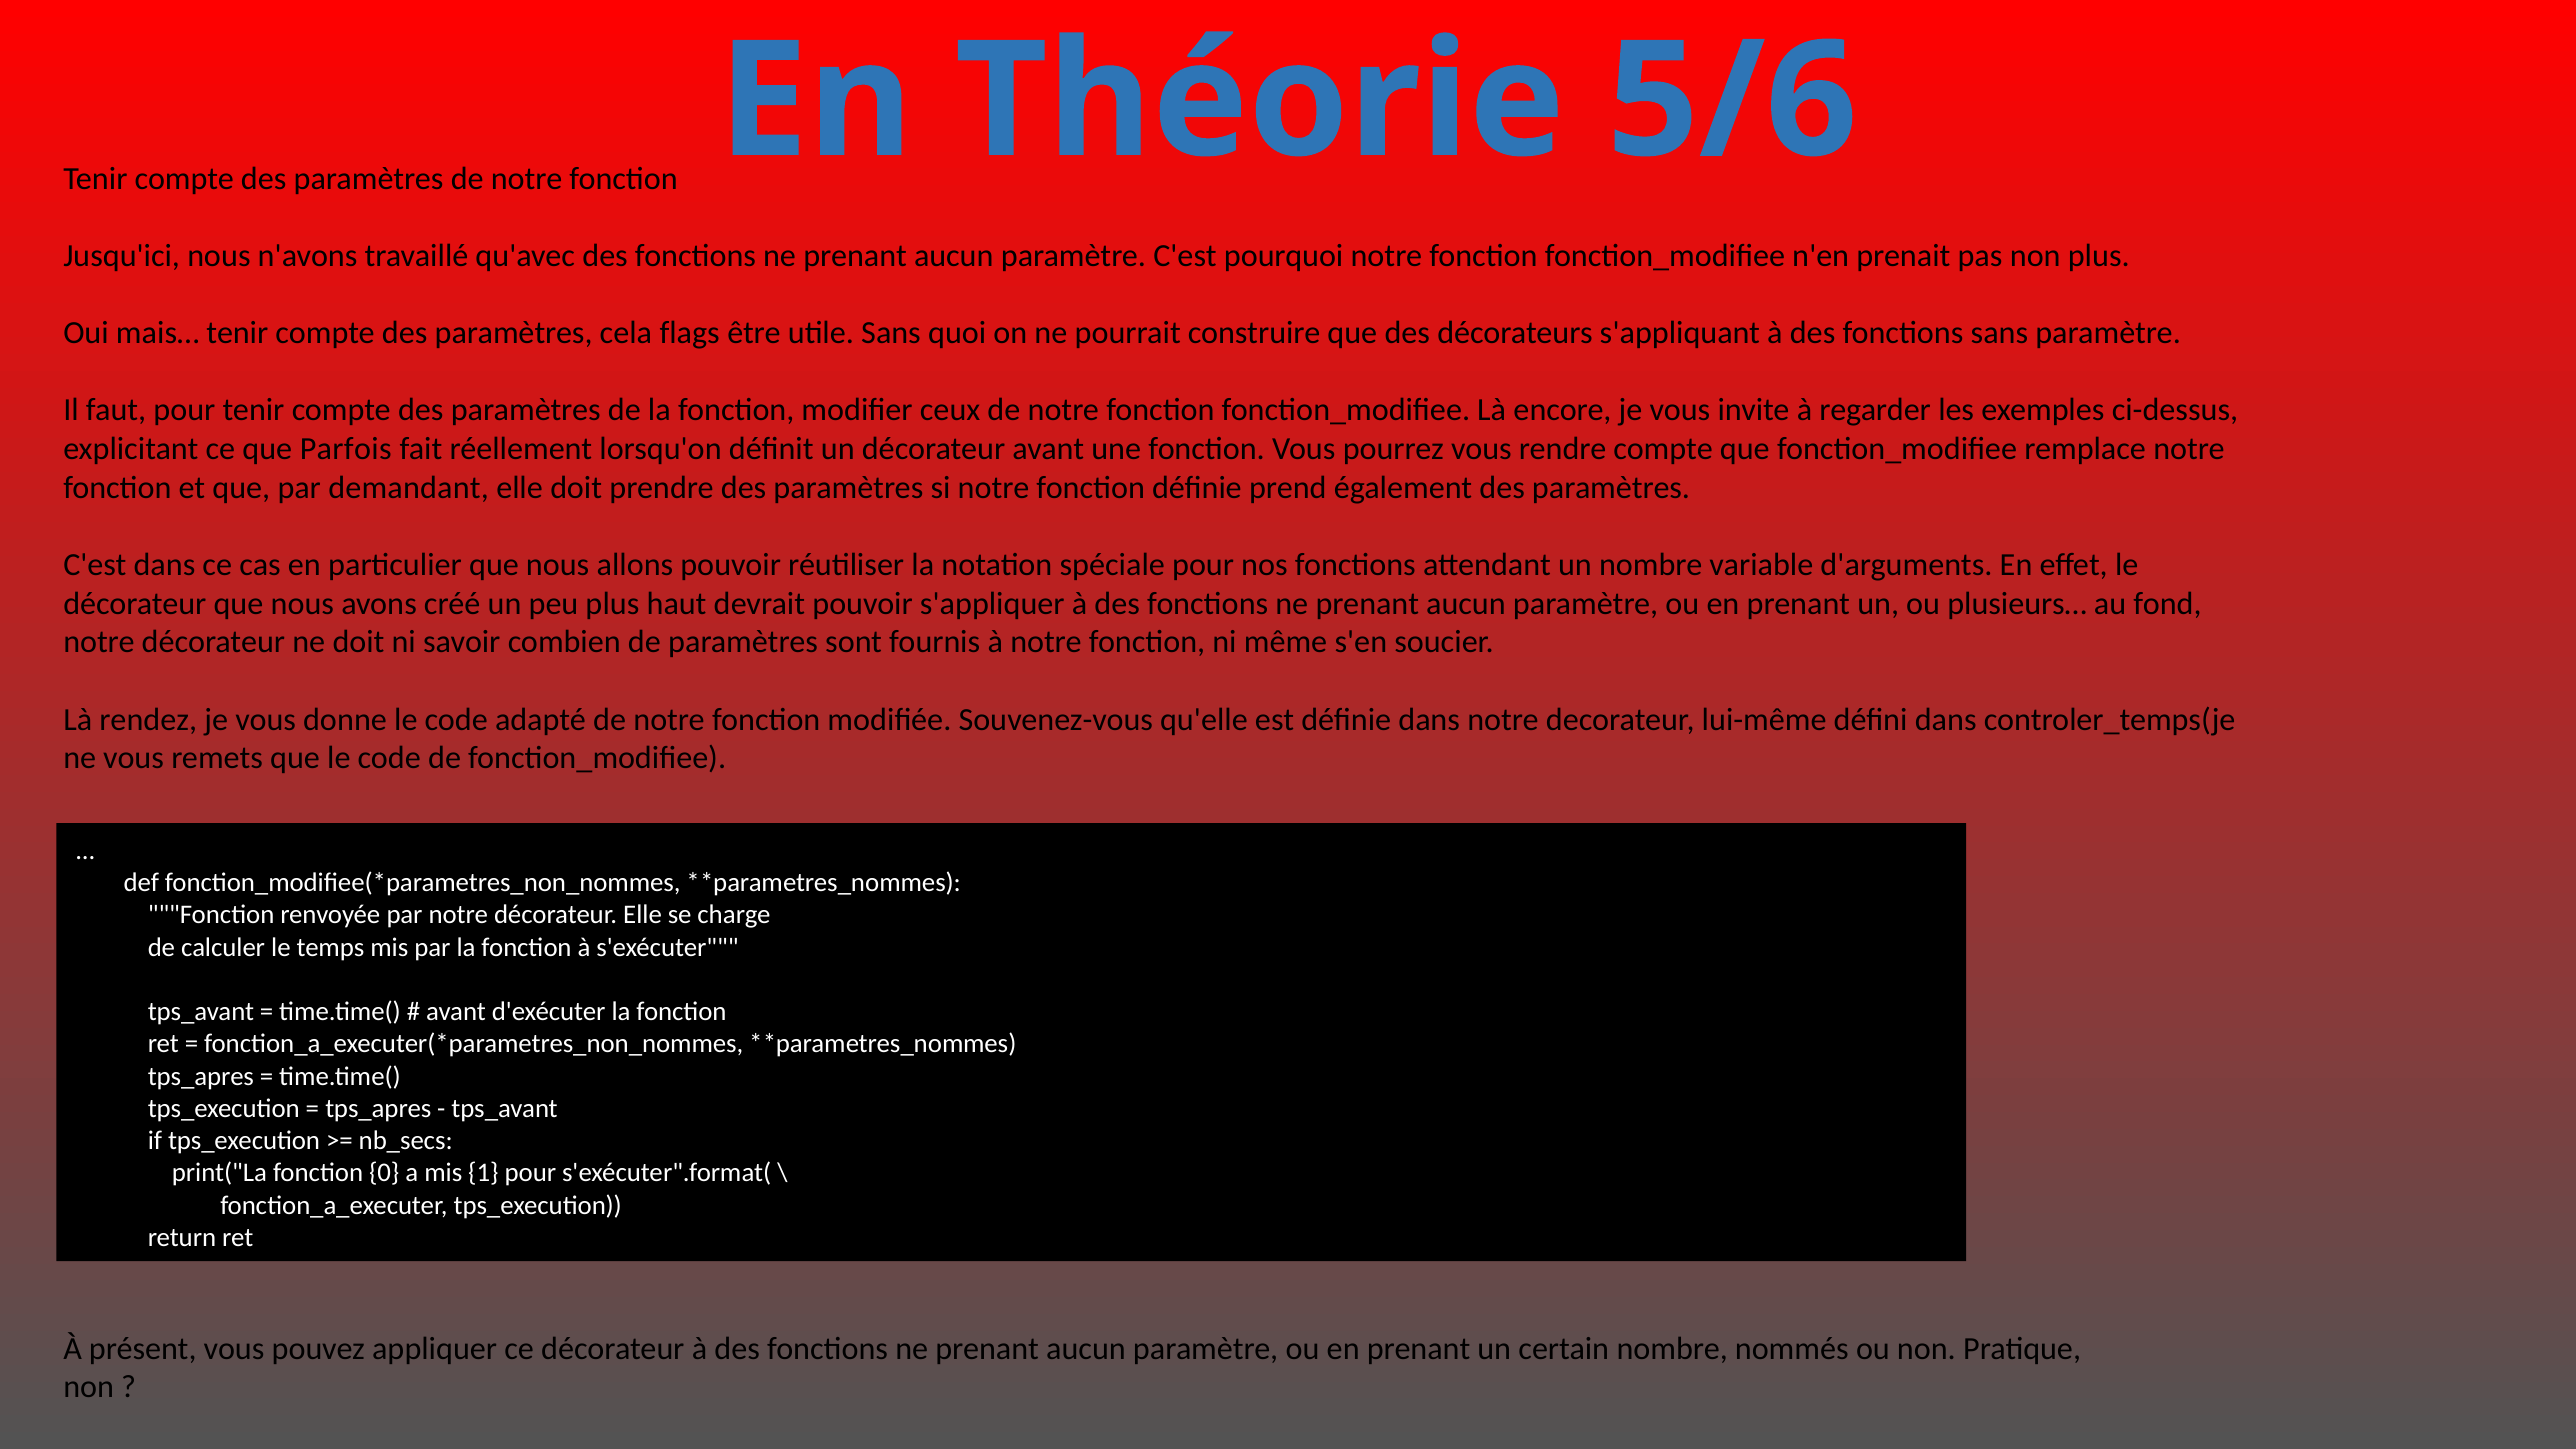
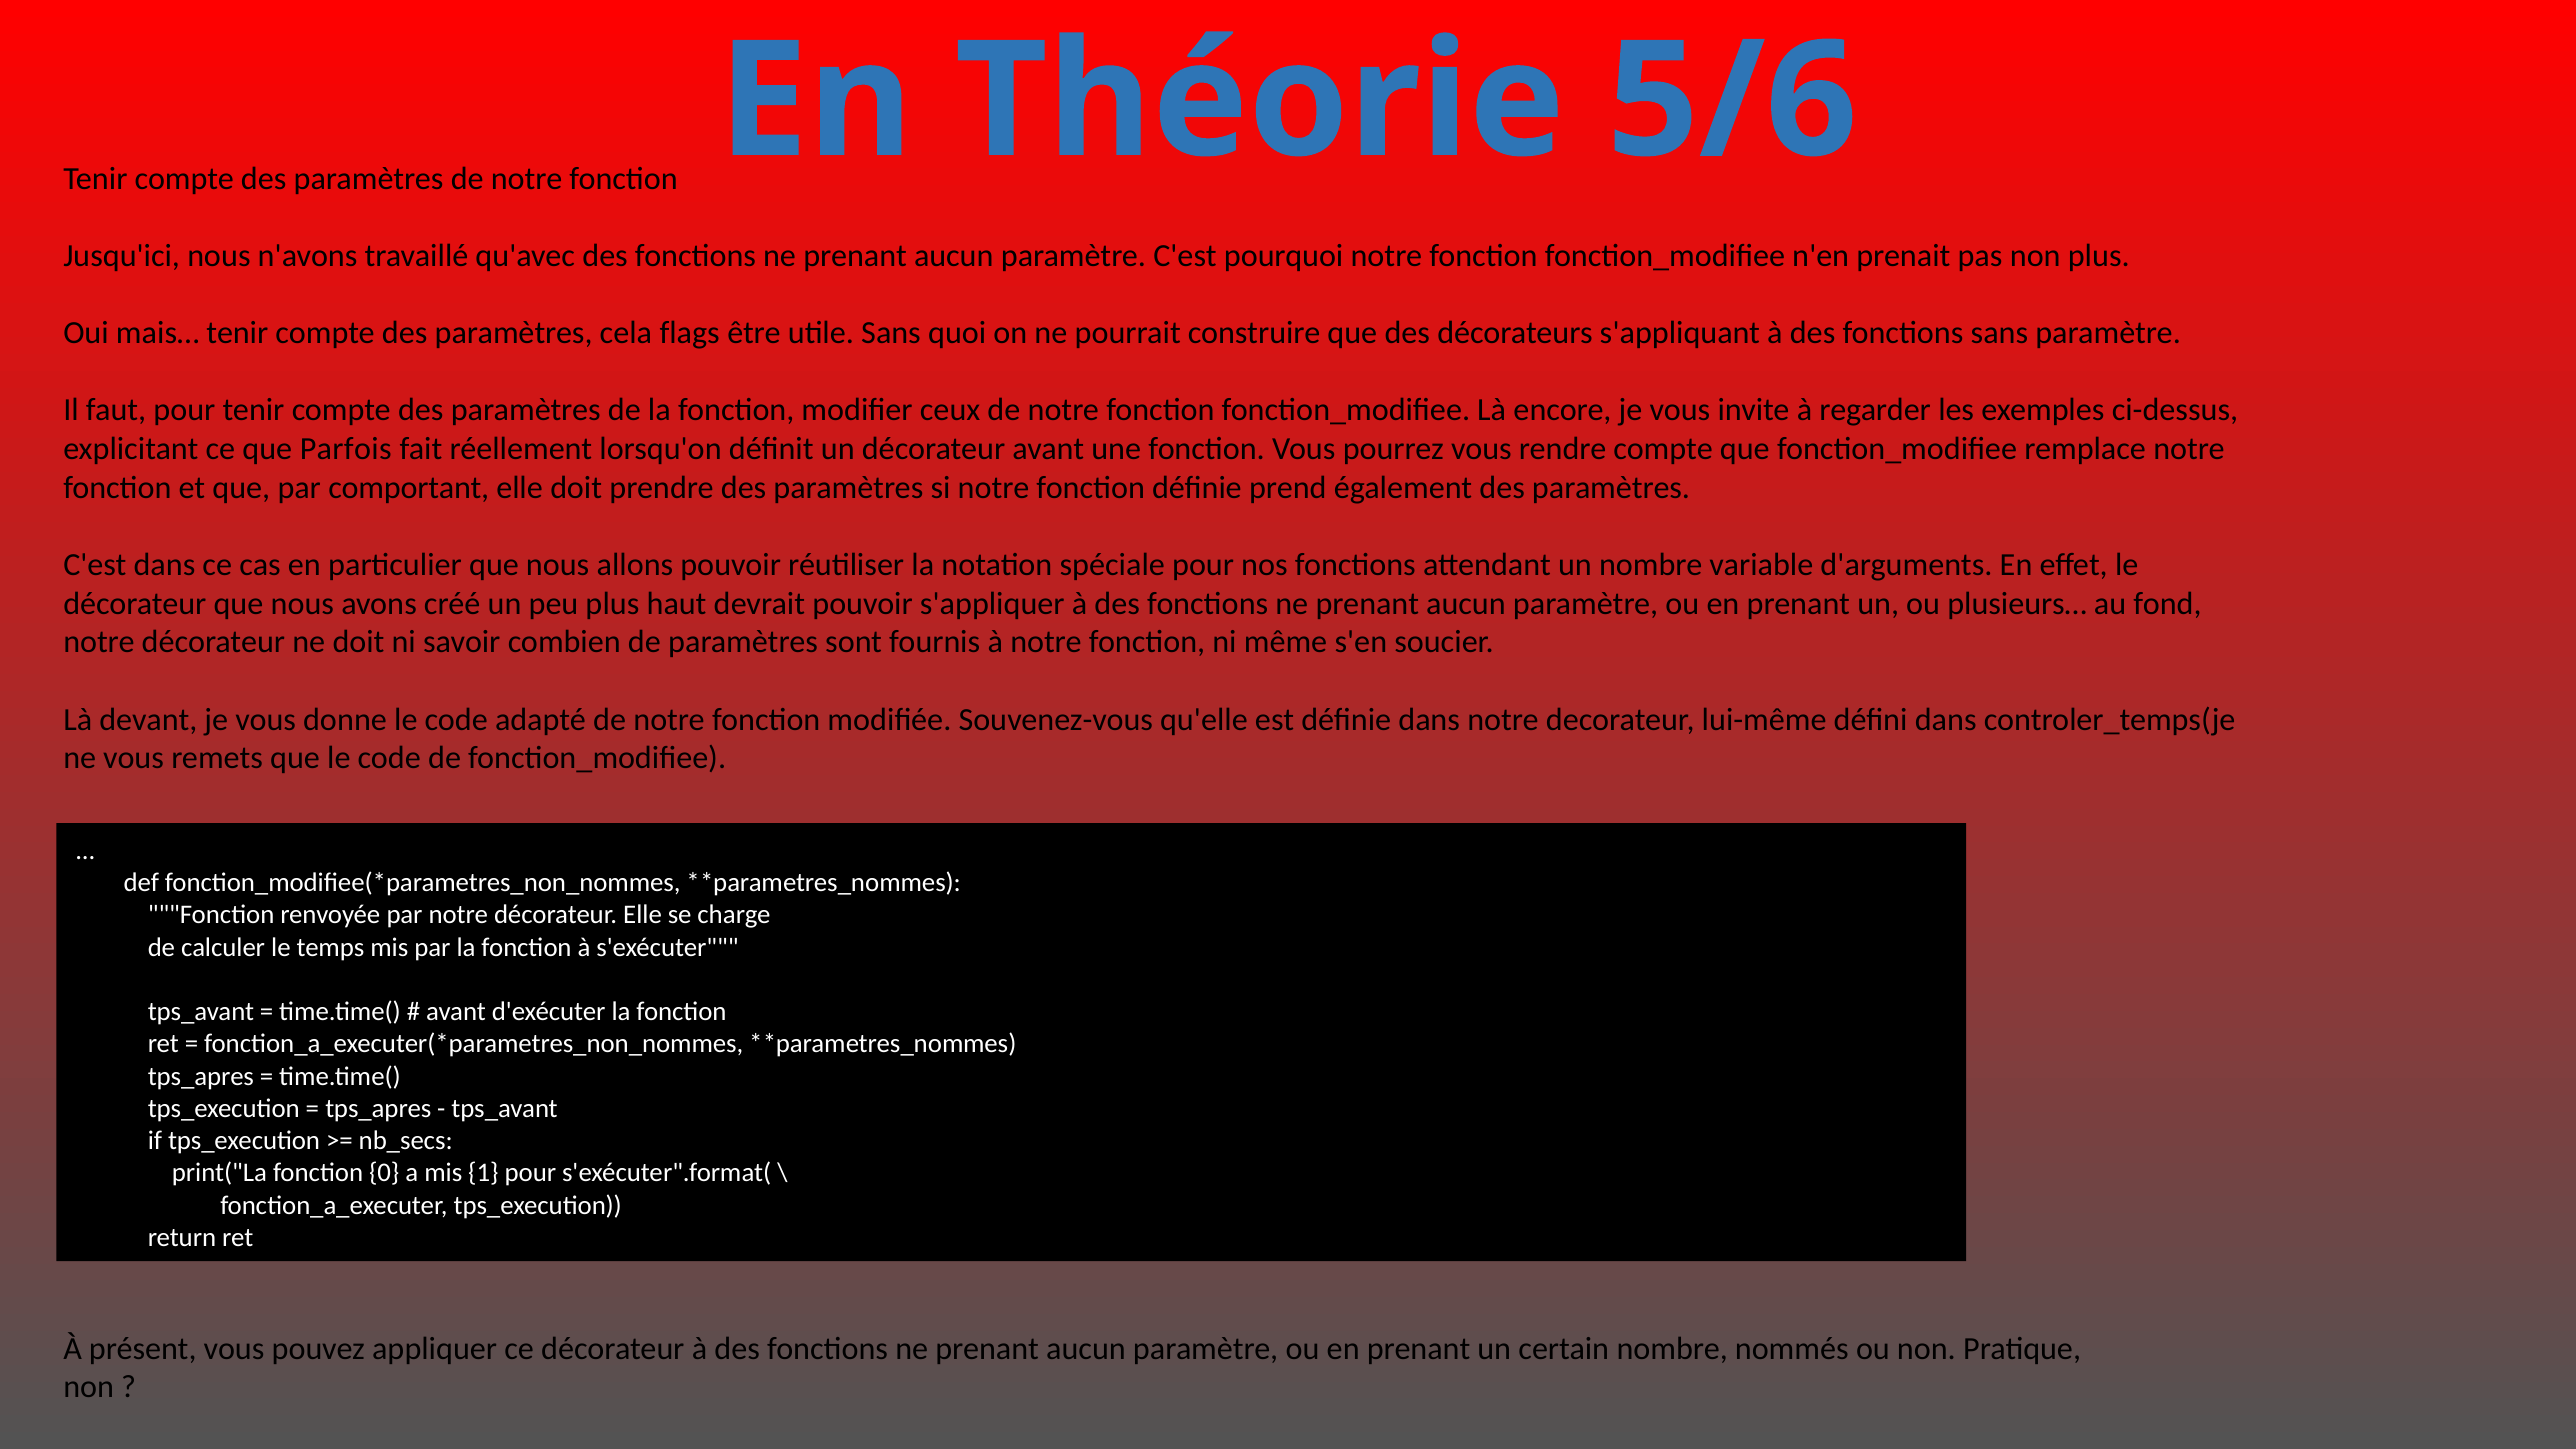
demandant: demandant -> comportant (409, 488)
rendez: rendez -> devant (148, 719)
